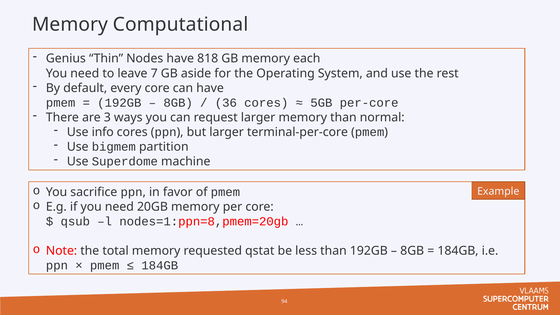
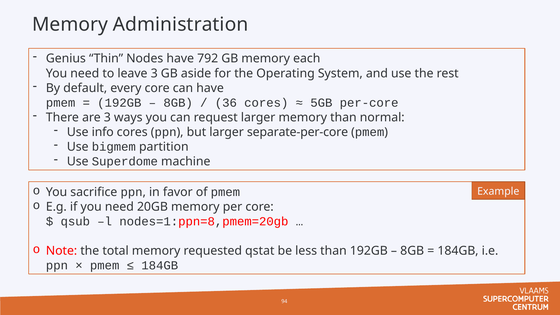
Computational: Computational -> Administration (181, 25)
818: 818 -> 792 (208, 59)
leave 7: 7 -> 3 (154, 73)
terminal-per-core: terminal-per-core -> separate-per-core (298, 132)
